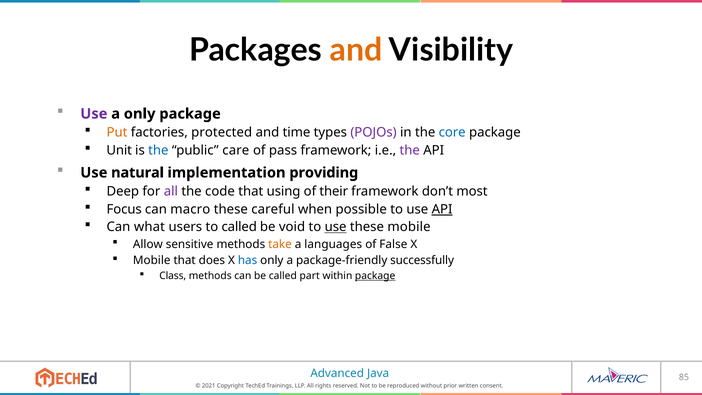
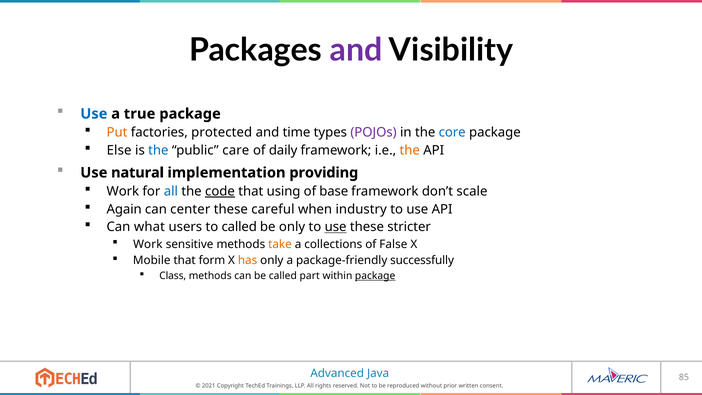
and colour: orange -> purple (356, 50)
Use colour: purple -> blue (94, 114)
a only: only -> true (140, 114)
Unit: Unit -> Else (119, 150)
pass: pass -> daily (283, 150)
the colour: purple -> orange (410, 150)
Deep: Deep -> Work (123, 191)
all colour: purple -> blue (171, 191)
code underline: none -> present (220, 191)
their: their -> base (334, 191)
most: most -> scale (472, 191)
Focus: Focus -> Again (124, 209)
macro: macro -> center (190, 209)
possible: possible -> industry (361, 209)
API underline: present -> none (442, 209)
be void: void -> only (292, 227)
these mobile: mobile -> stricter (409, 227)
Allow: Allow -> Work (148, 244)
languages: languages -> collections (333, 244)
does: does -> form (212, 260)
has colour: blue -> orange (248, 260)
